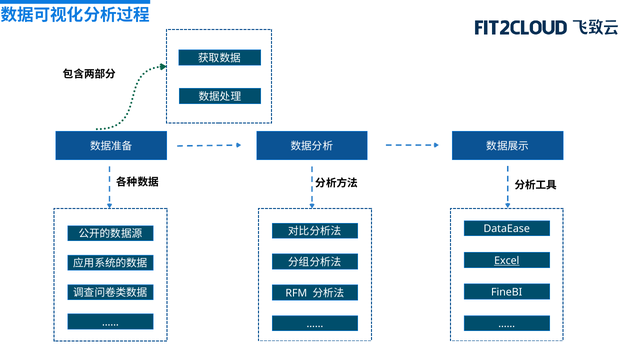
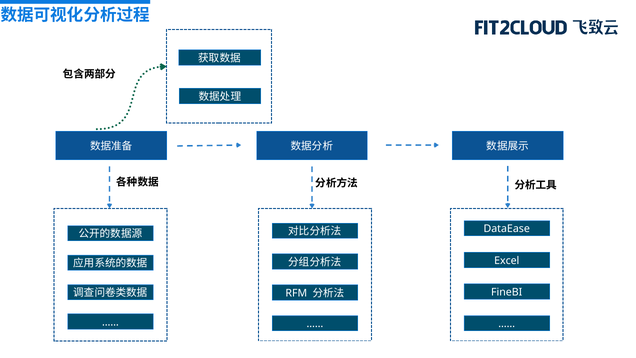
Excel underline: present -> none (507, 260)
